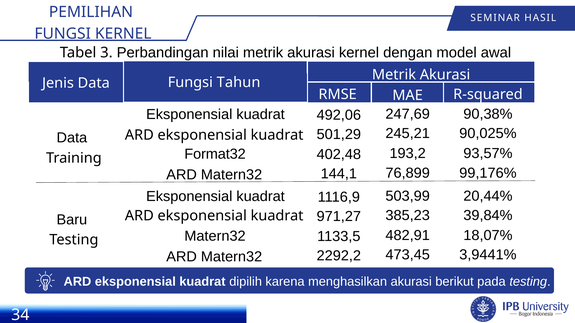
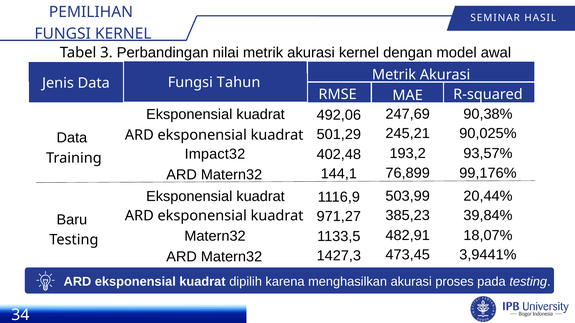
Format32: Format32 -> Impact32 (215, 154)
2292,2: 2292,2 -> 1427,3 (339, 256)
berikut: berikut -> proses (455, 282)
